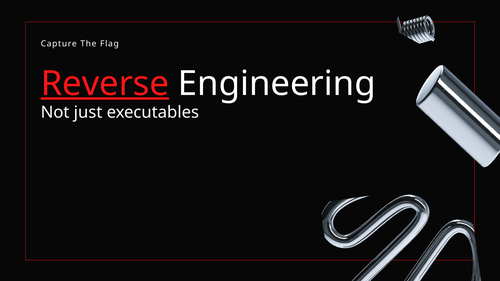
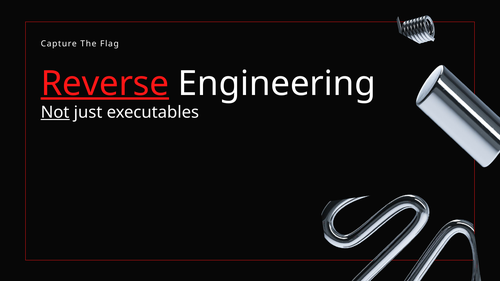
Not underline: none -> present (55, 113)
